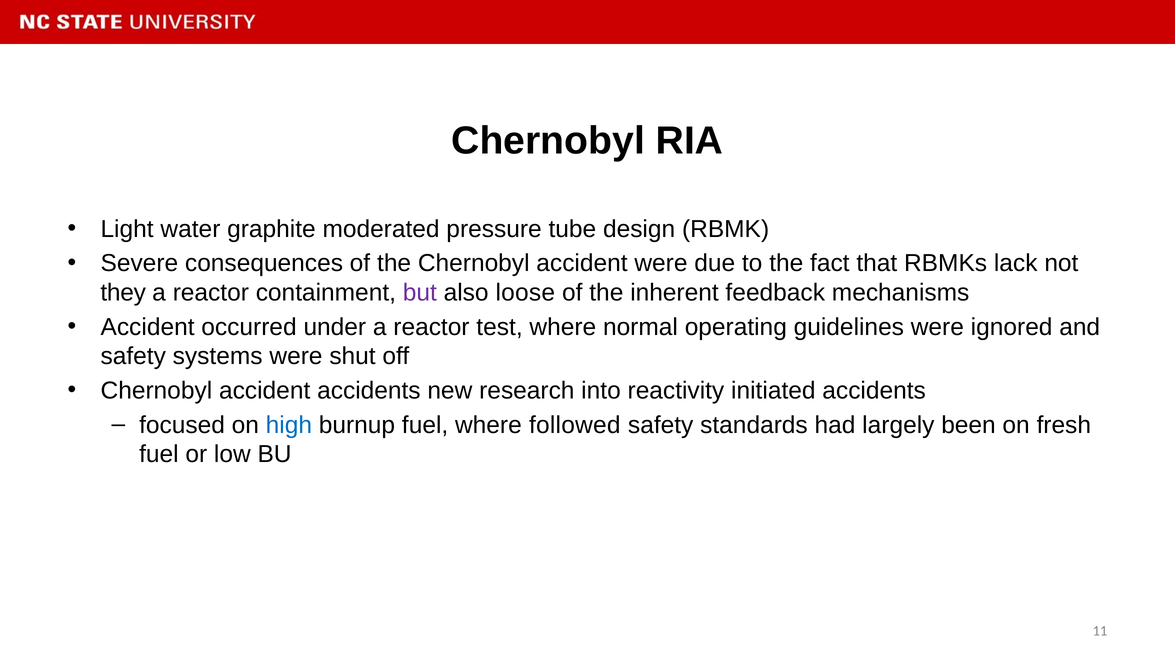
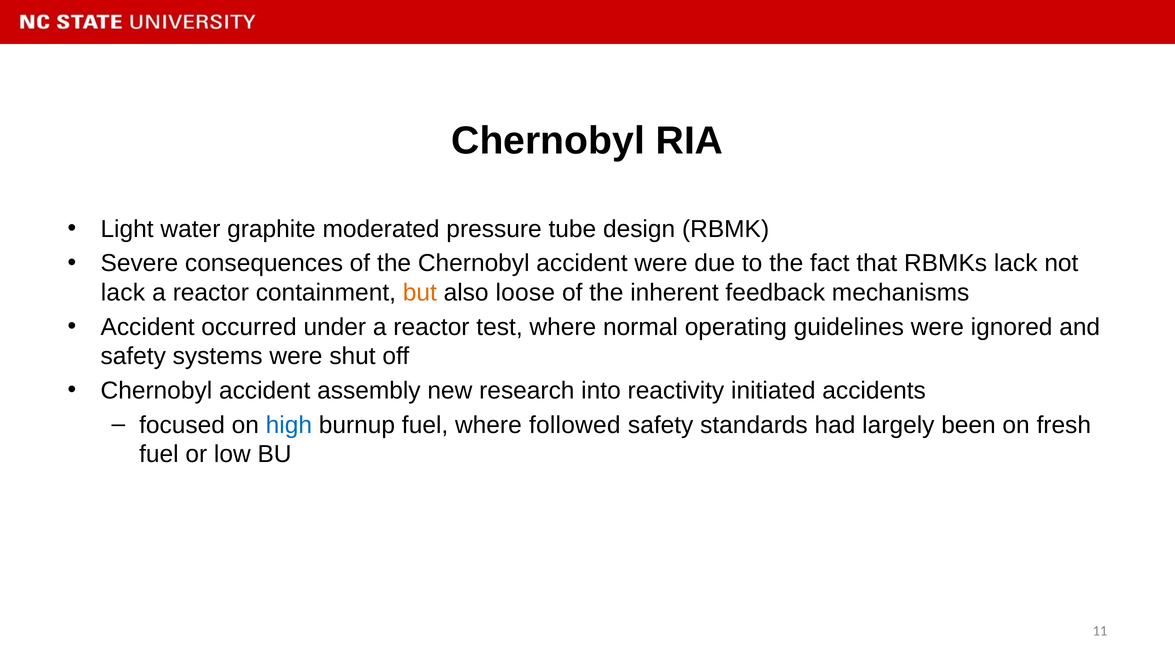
they: they -> lack (123, 293)
but colour: purple -> orange (420, 293)
accident accidents: accidents -> assembly (369, 391)
